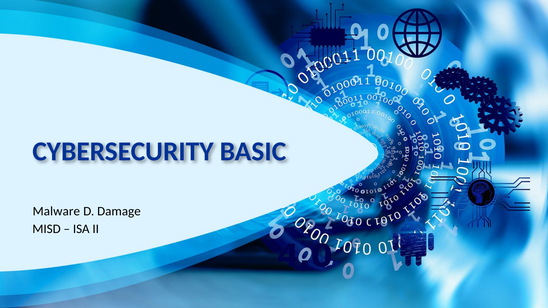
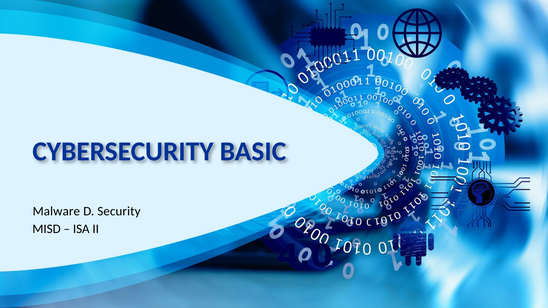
Damage: Damage -> Security (119, 211)
